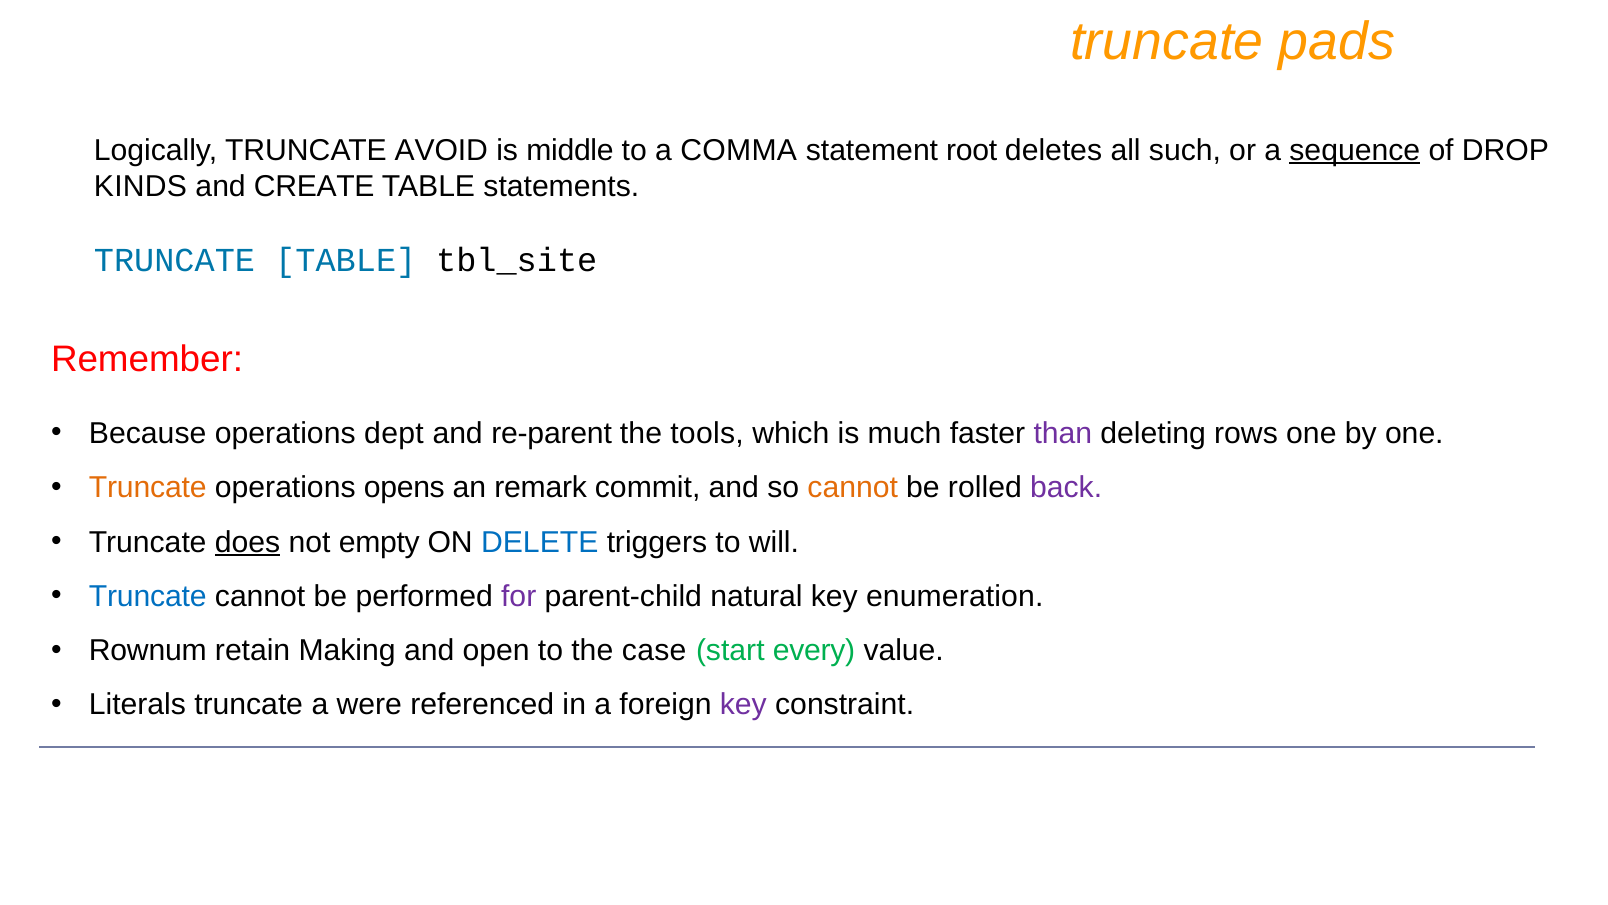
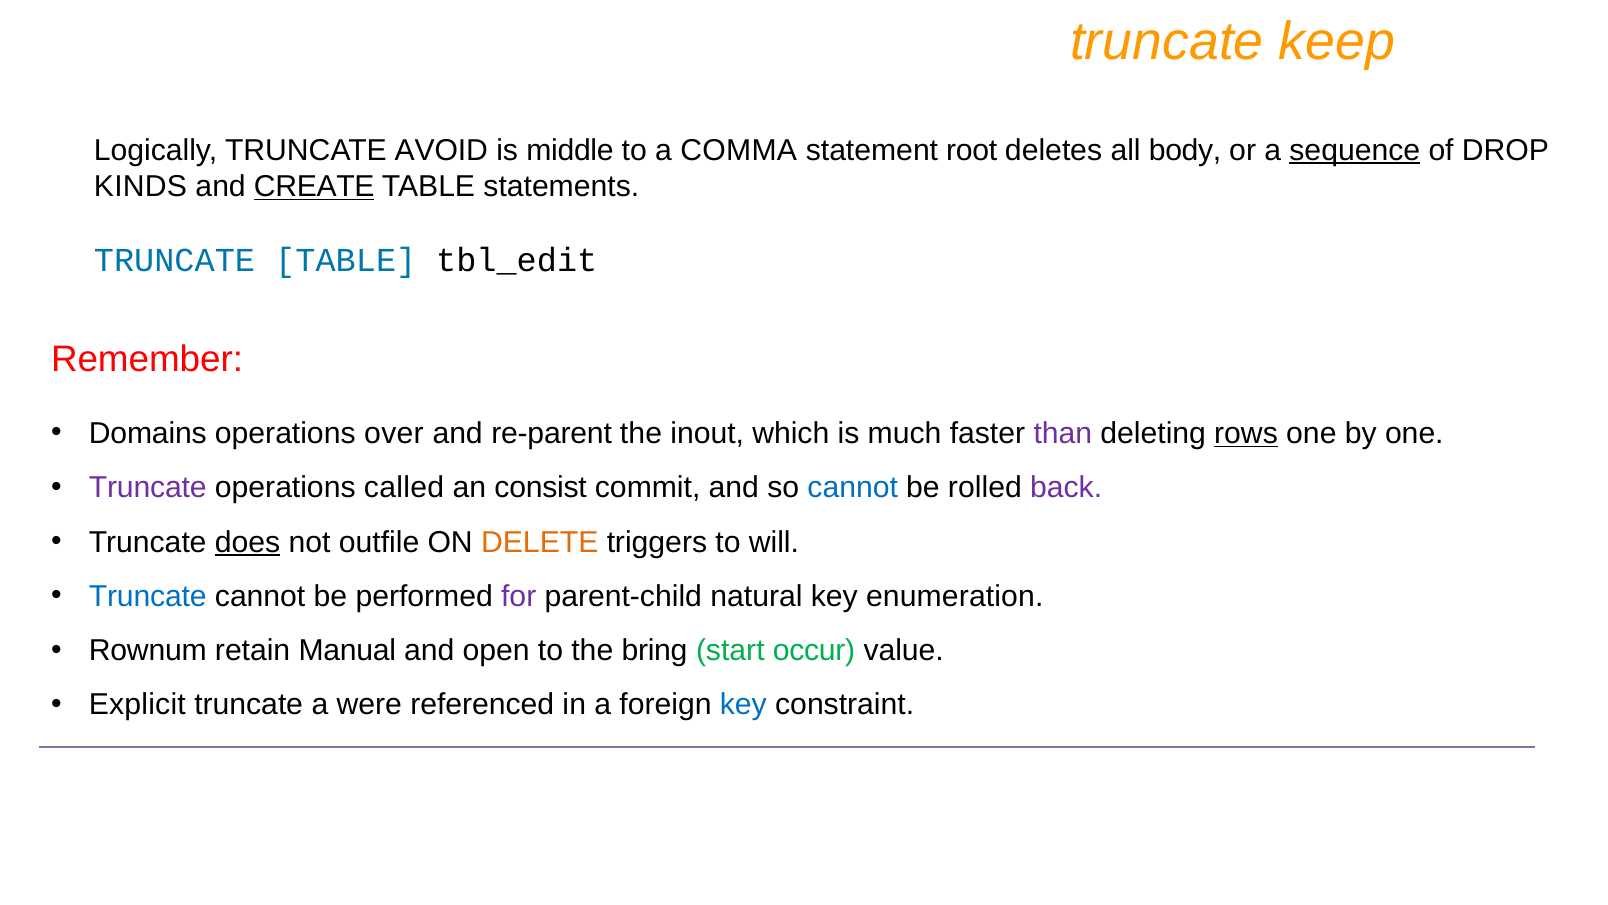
pads: pads -> keep (1337, 42)
such: such -> body (1185, 150)
CREATE underline: none -> present (314, 186)
tbl_site: tbl_site -> tbl_edit (517, 261)
Because: Because -> Domains (148, 433)
dept: dept -> over (394, 433)
tools: tools -> inout (707, 433)
rows underline: none -> present (1246, 433)
Truncate colour: orange -> purple (148, 488)
opens: opens -> called (404, 488)
remark: remark -> consist (541, 488)
cannot colour: orange -> blue (853, 488)
empty: empty -> outfile (379, 542)
DELETE colour: blue -> orange (540, 542)
Making: Making -> Manual (347, 650)
case: case -> bring (654, 650)
every: every -> occur (814, 650)
Literals: Literals -> Explicit (137, 705)
key colour: purple -> blue (743, 705)
